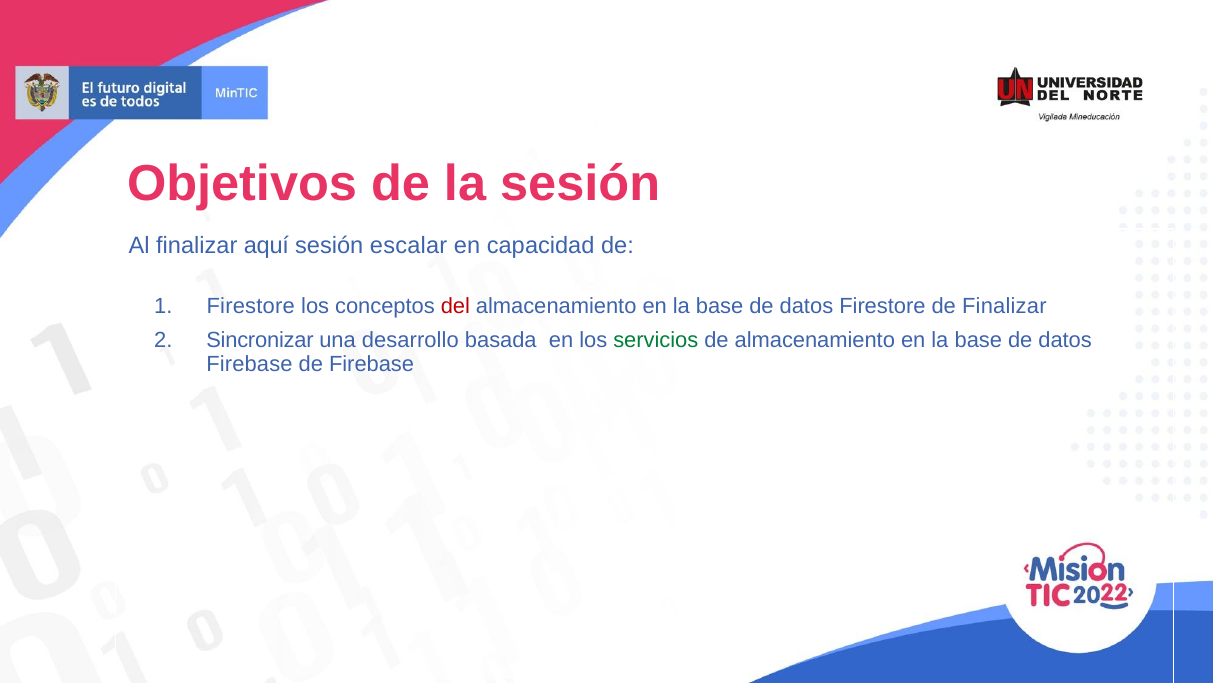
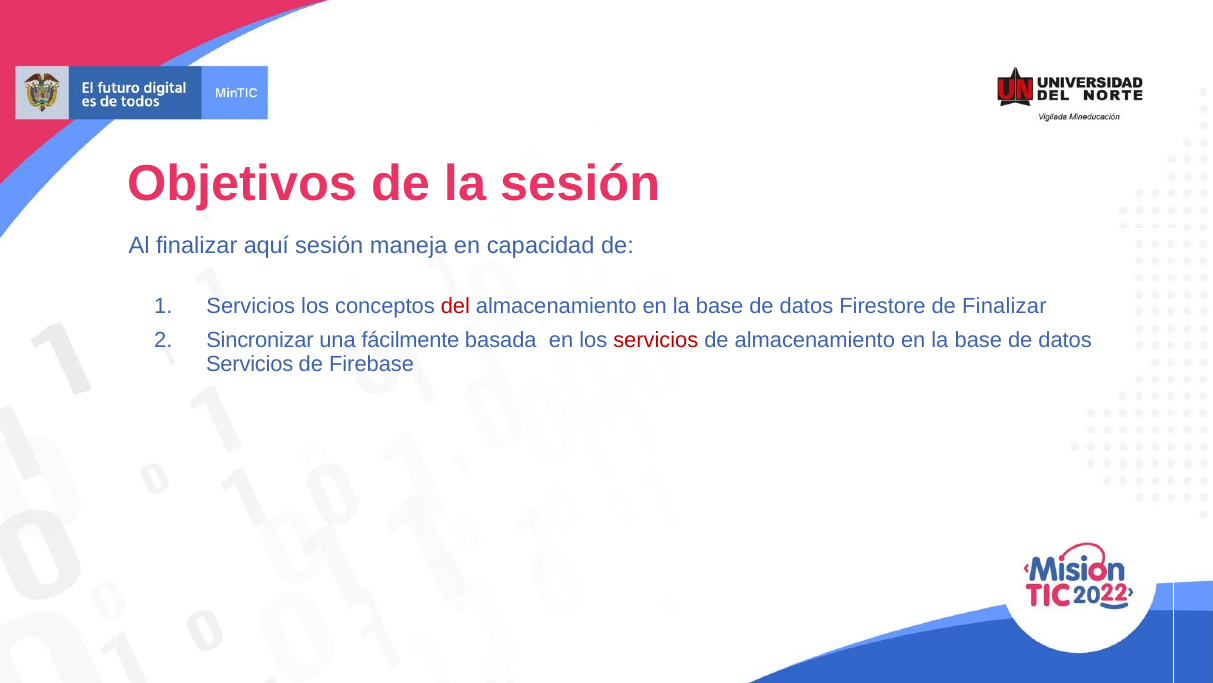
escalar: escalar -> maneja (409, 246)
Firestore: Firestore -> Servicios (251, 306)
desarrollo: desarrollo -> fácilmente (410, 340)
servicios colour: green -> red (656, 340)
Firebase: Firebase -> Servicios (250, 364)
